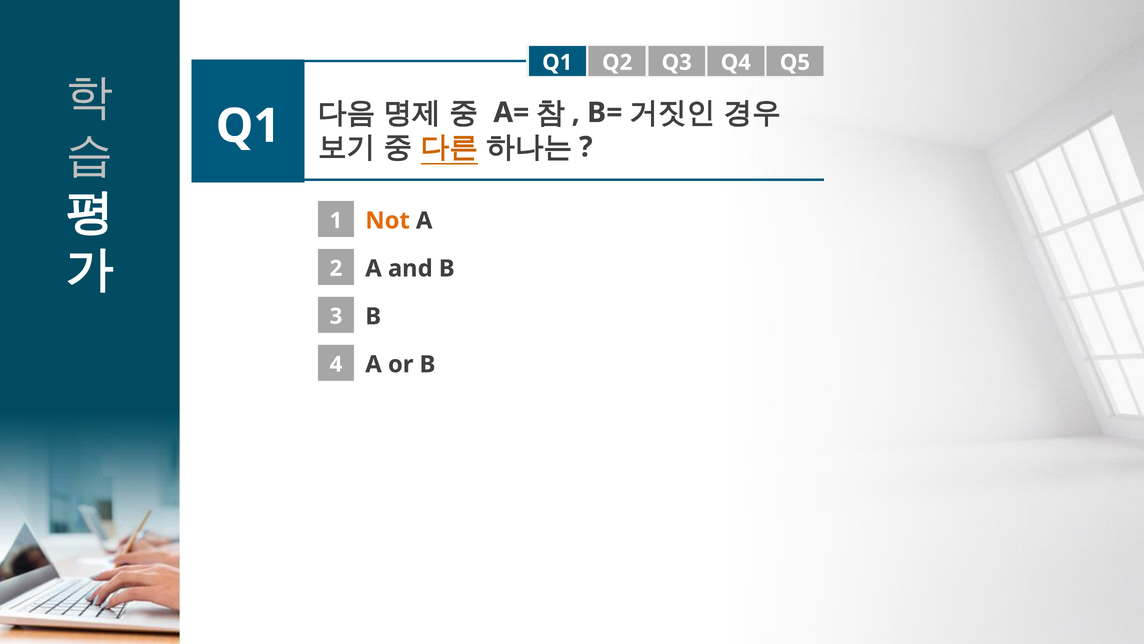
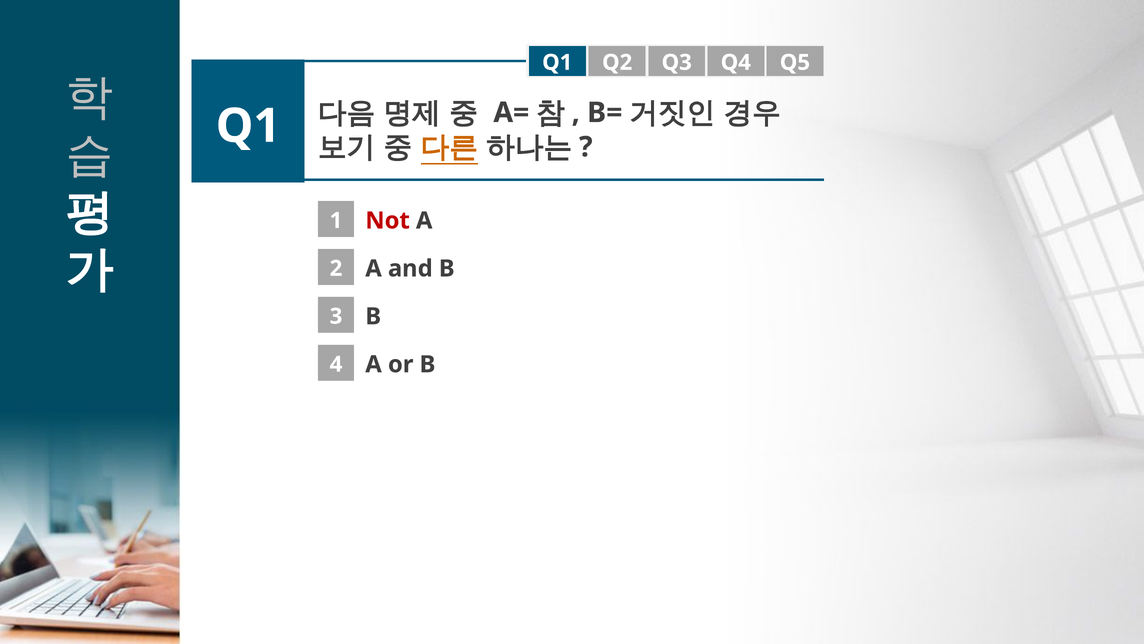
Not colour: orange -> red (388, 220)
